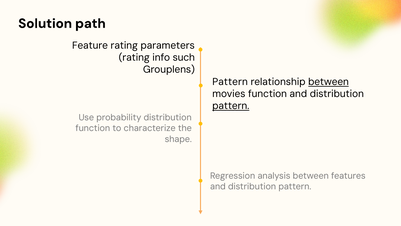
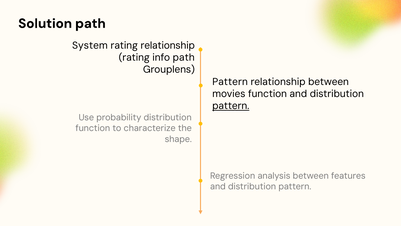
Feature: Feature -> System (90, 45)
rating parameters: parameters -> relationship (168, 45)
info such: such -> path (184, 58)
between underline: present -> none (329, 82)
